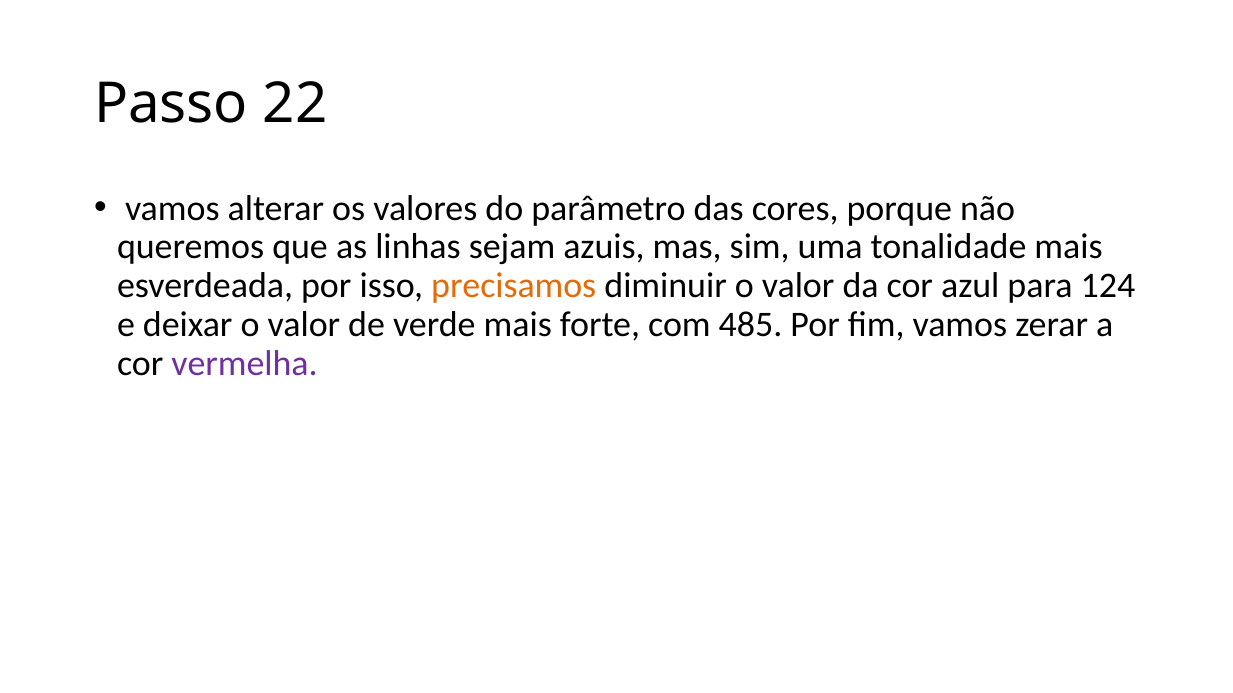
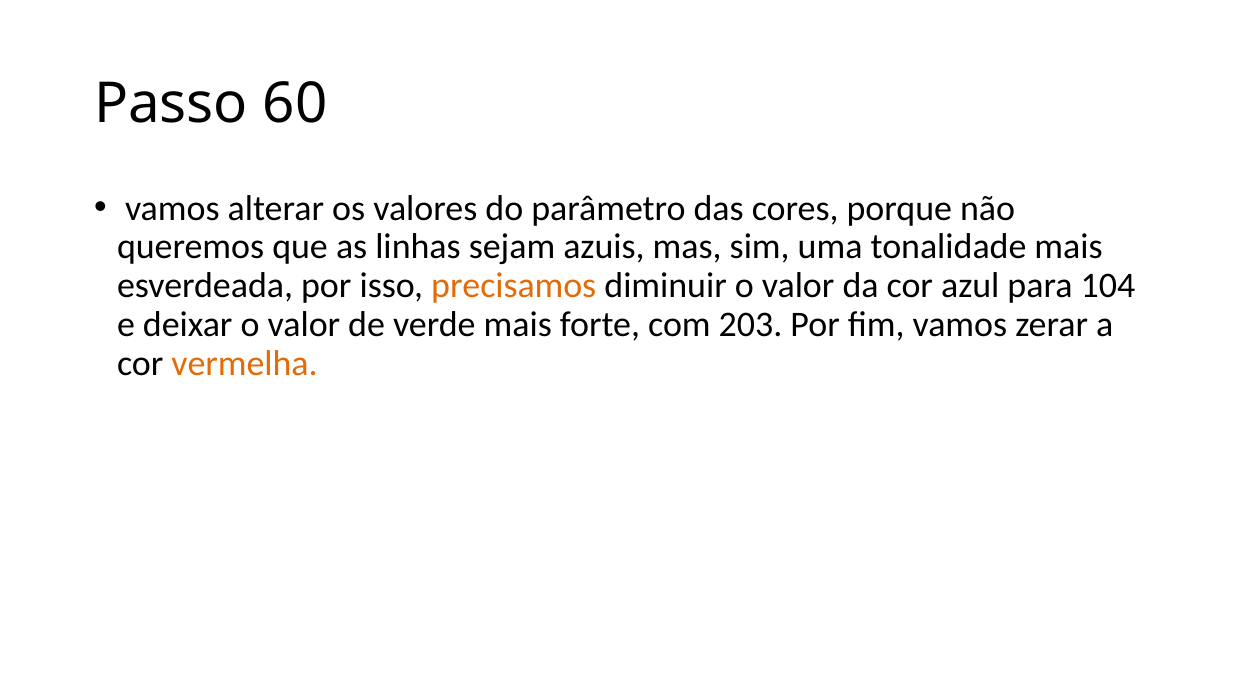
22: 22 -> 60 (295, 104)
124: 124 -> 104 (1108, 286)
485: 485 -> 203 (751, 325)
vermelha colour: purple -> orange (245, 364)
